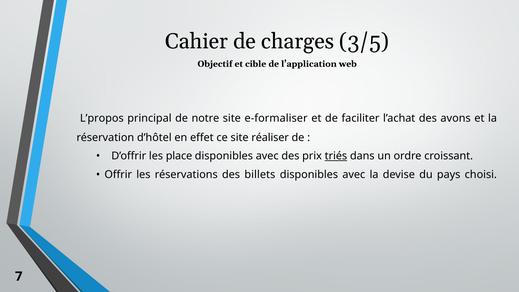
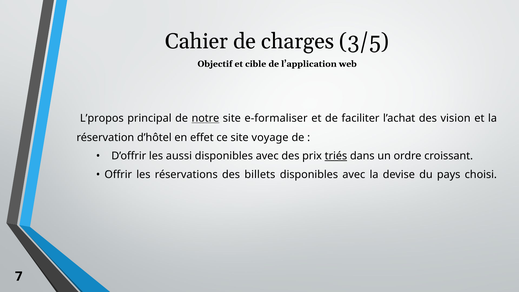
notre underline: none -> present (205, 118)
avons: avons -> vision (456, 118)
réaliser: réaliser -> voyage (270, 138)
place: place -> aussi (179, 156)
